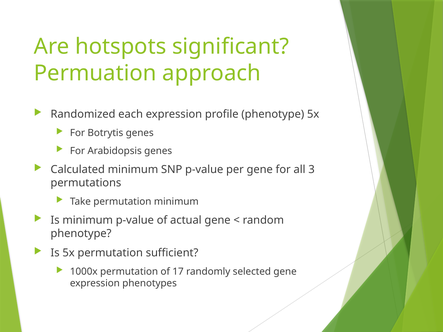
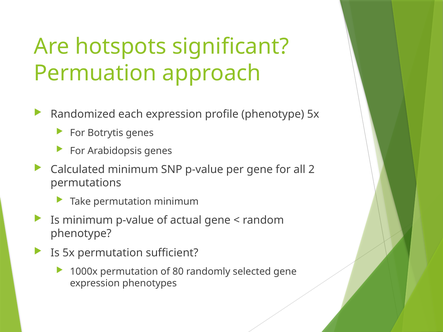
3: 3 -> 2 (312, 170)
17: 17 -> 80 (178, 272)
